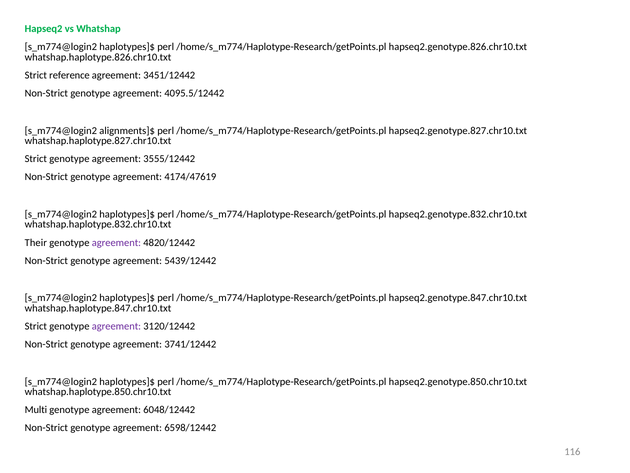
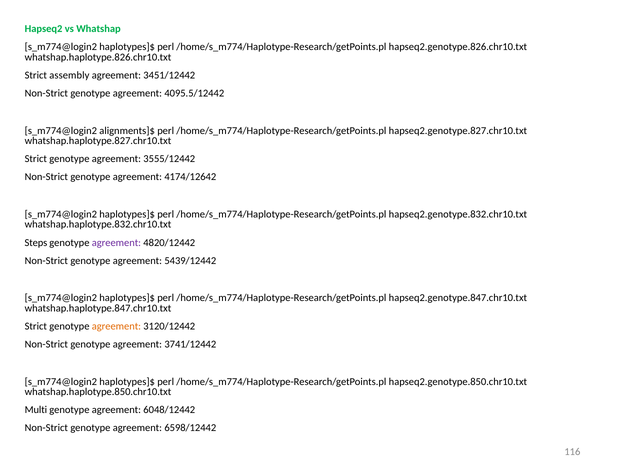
reference: reference -> assembly (69, 75)
4174/47619: 4174/47619 -> 4174/12642 (190, 177)
Their: Their -> Steps (36, 242)
agreement colour: purple -> orange (116, 326)
